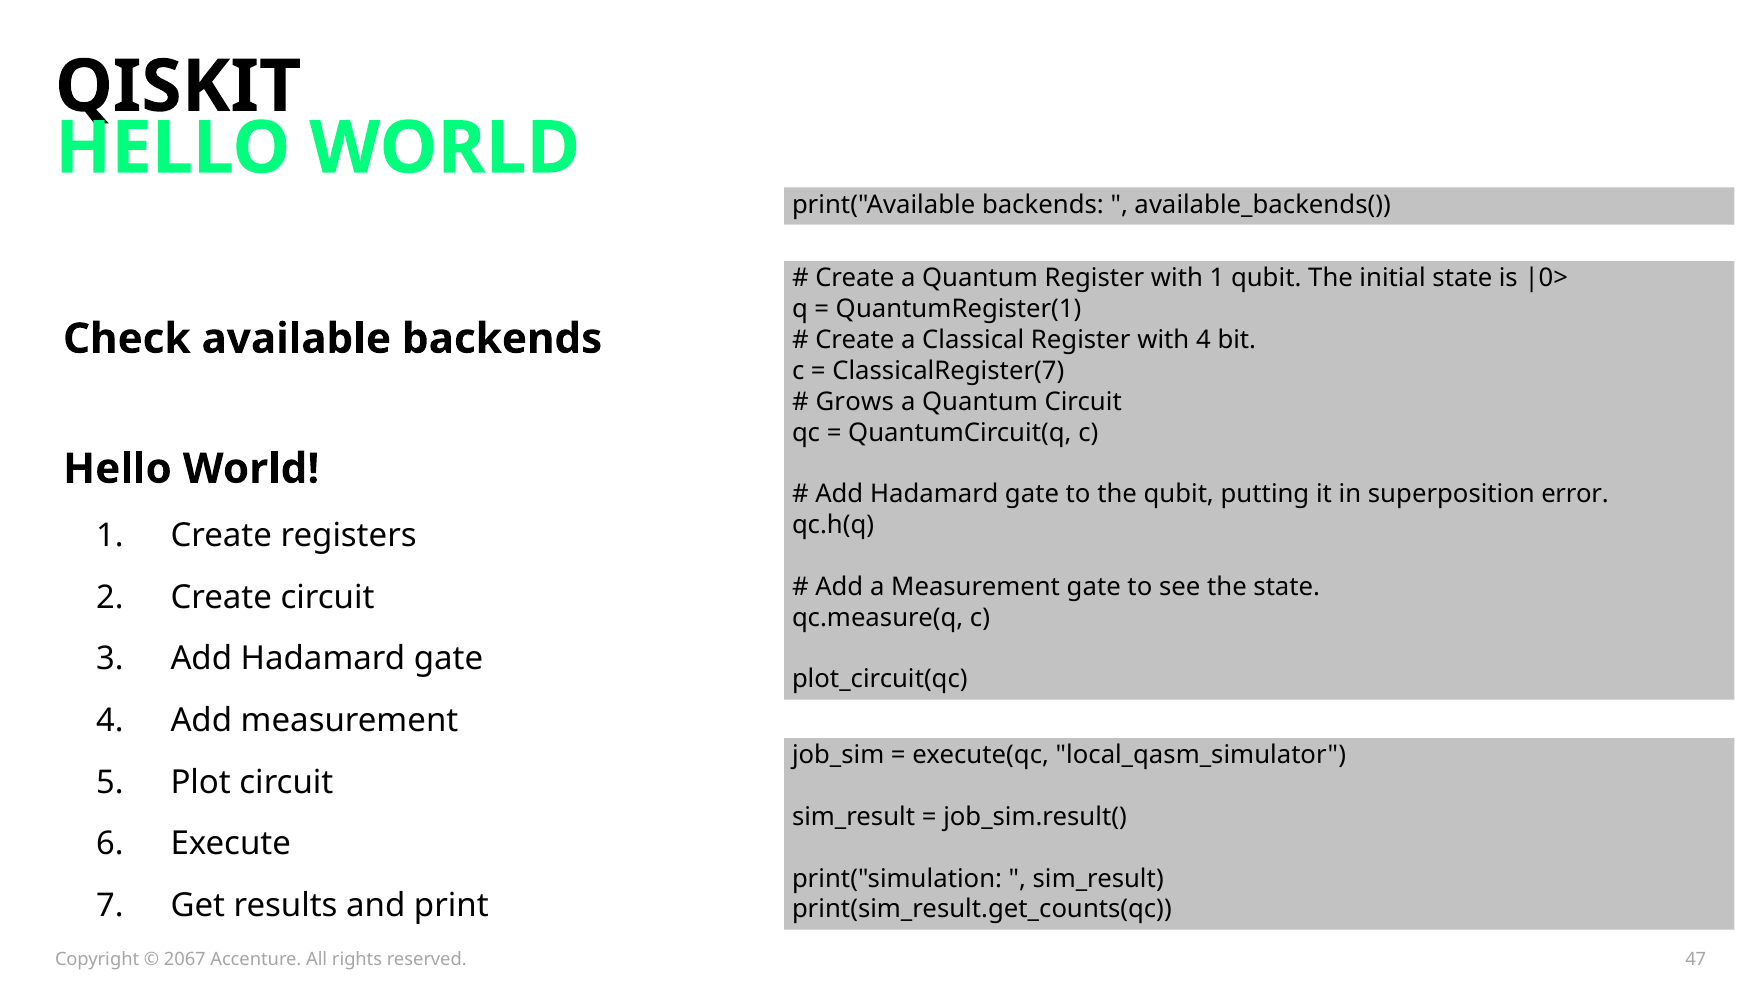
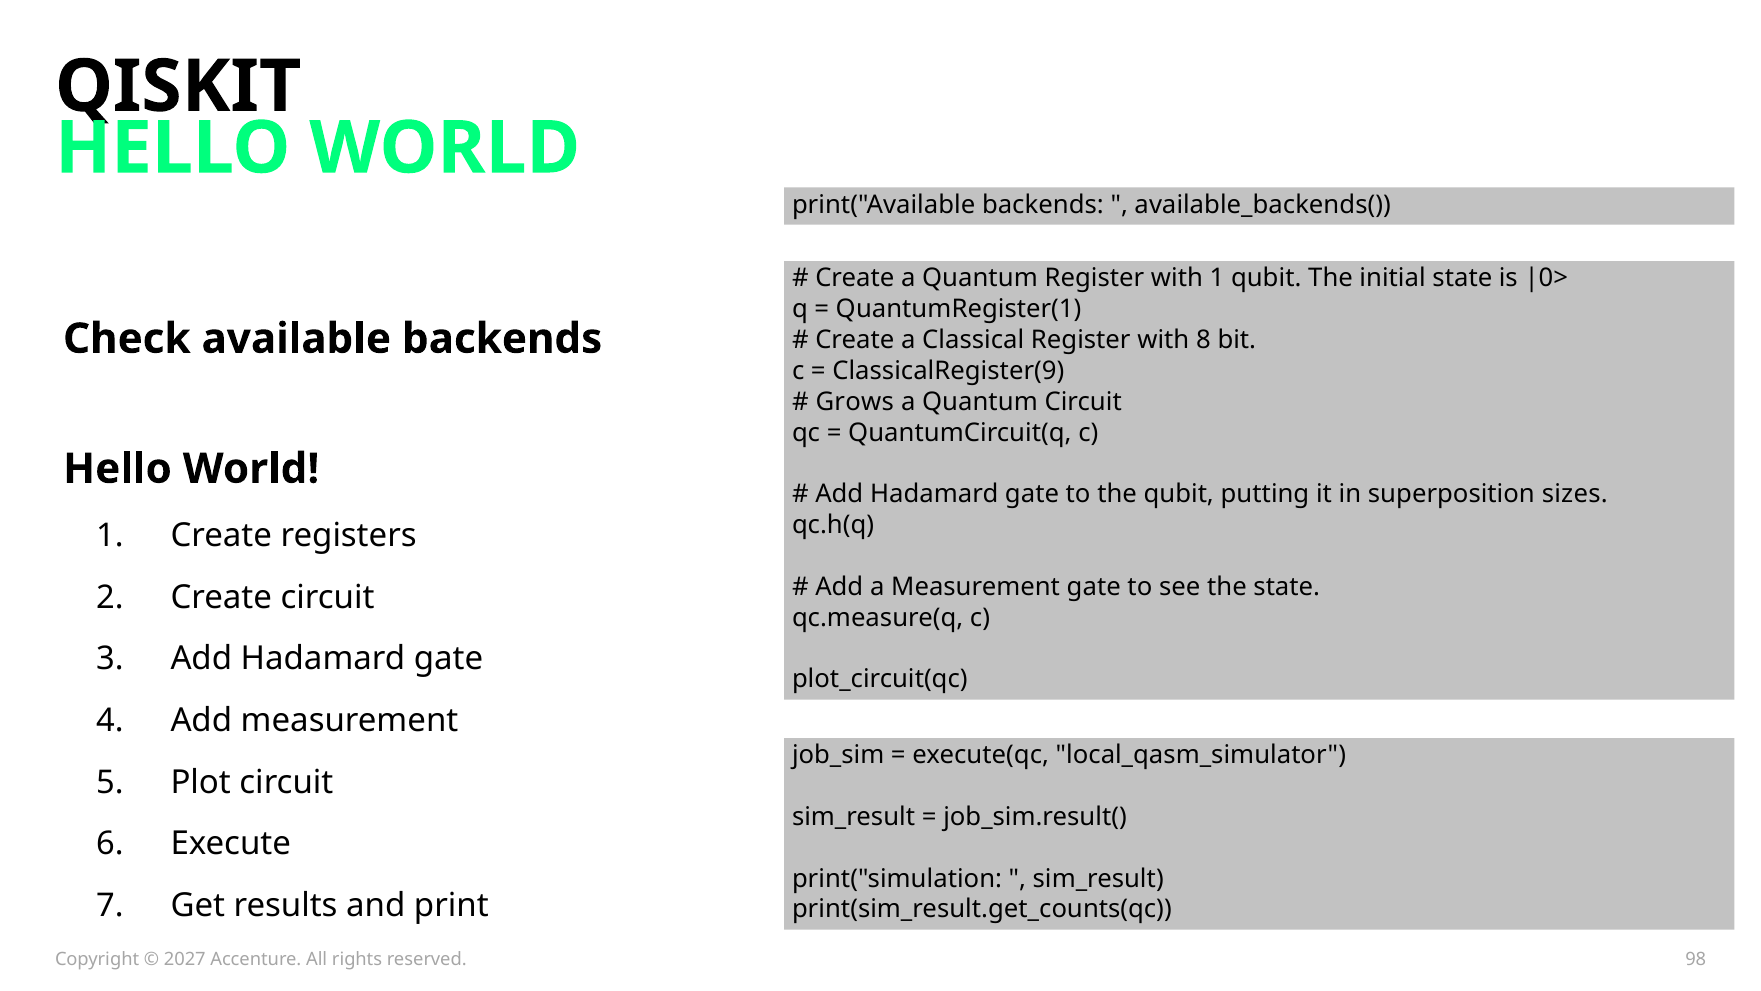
with 4: 4 -> 8 (1203, 340)
ClassicalRegister(7: ClassicalRegister(7 -> ClassicalRegister(9 (948, 371)
error: error -> sizes (1575, 494)
2067: 2067 -> 2027 (185, 959)
47: 47 -> 98 (1696, 959)
